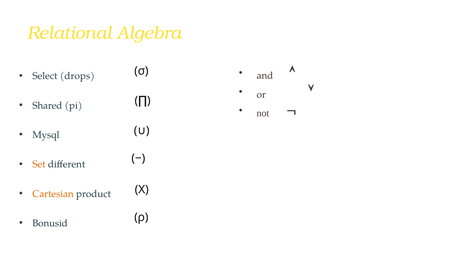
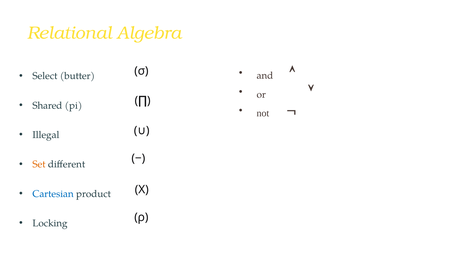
drops: drops -> butter (77, 76)
Mysql: Mysql -> Illegal (46, 135)
Cartesian colour: orange -> blue (53, 194)
Bonusid: Bonusid -> Locking (50, 223)
